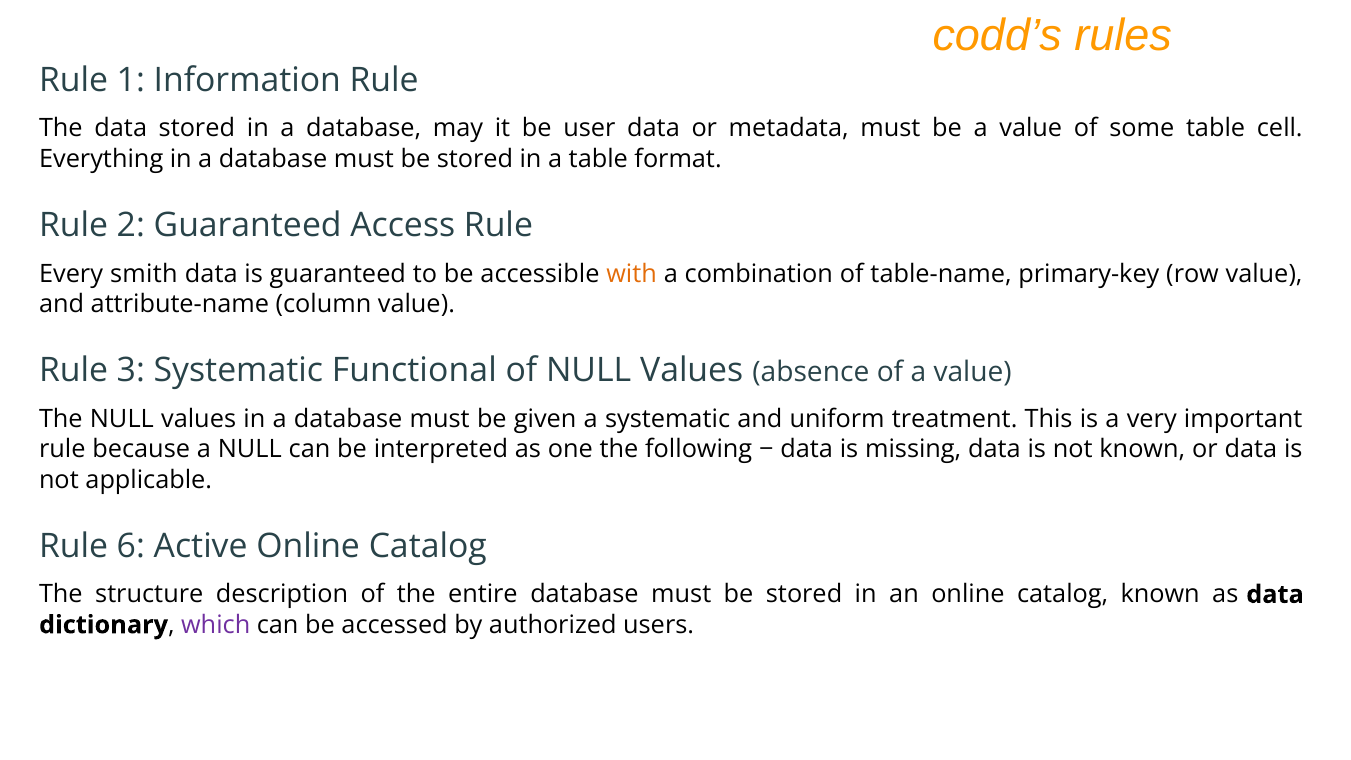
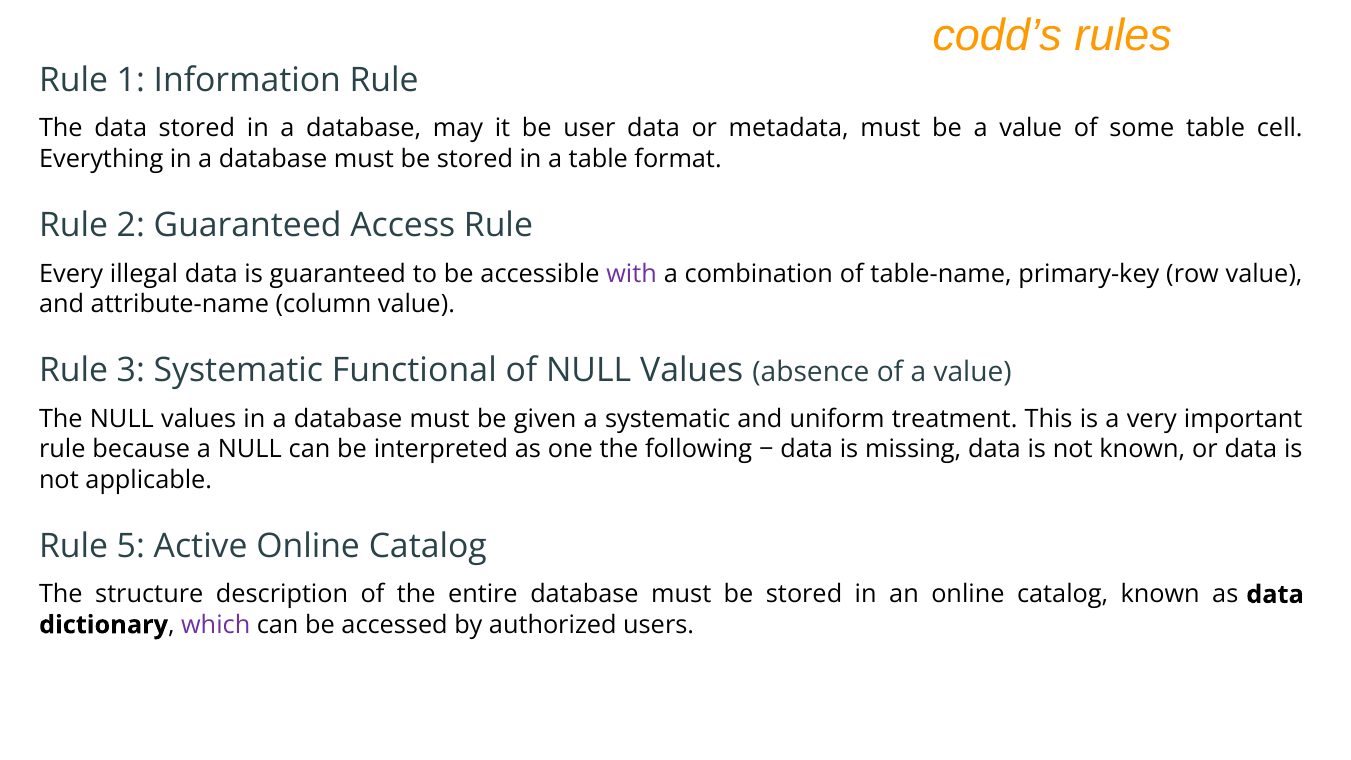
smith: smith -> illegal (144, 274)
with colour: orange -> purple (632, 274)
6: 6 -> 5 (131, 546)
